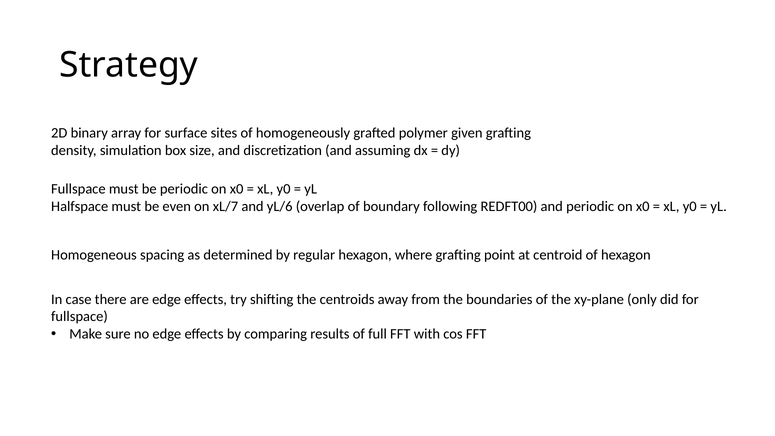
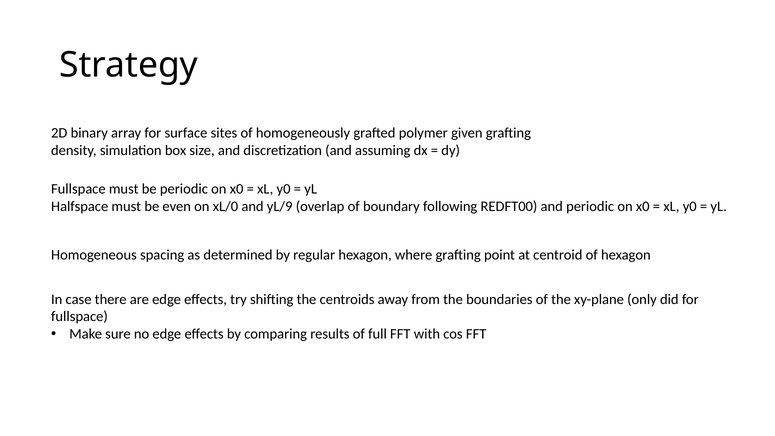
xL/7: xL/7 -> xL/0 (225, 207)
yL/6: yL/6 -> yL/9 (280, 207)
